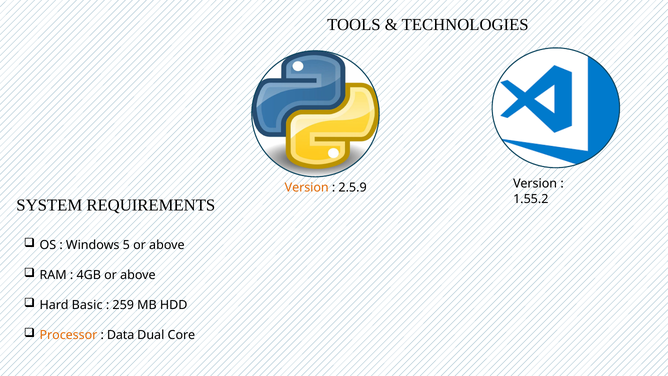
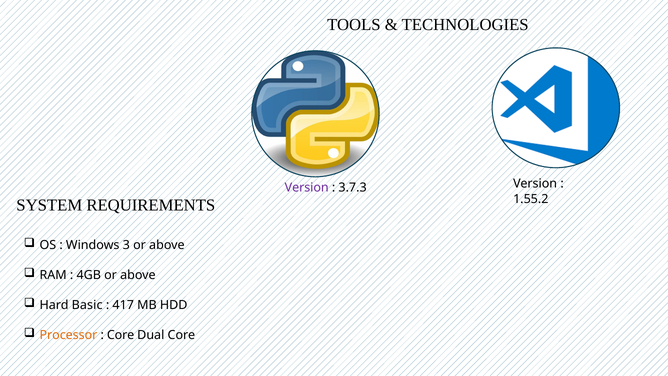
Version colour: orange -> purple (307, 188)
2.5.9: 2.5.9 -> 3.7.3 (353, 188)
5: 5 -> 3 (126, 245)
259: 259 -> 417 (123, 305)
Data: Data -> Core (121, 335)
